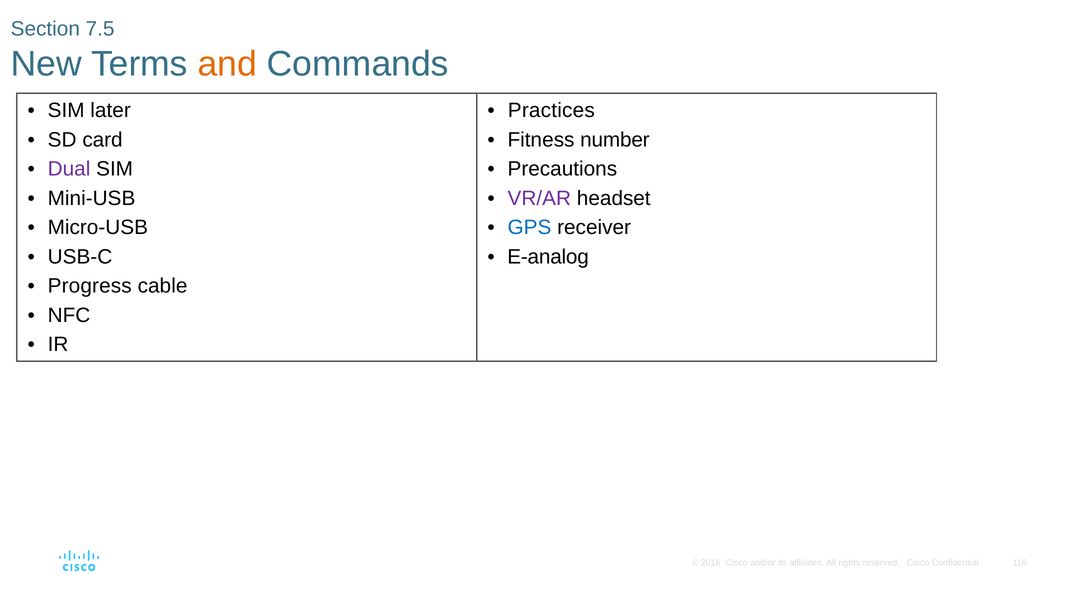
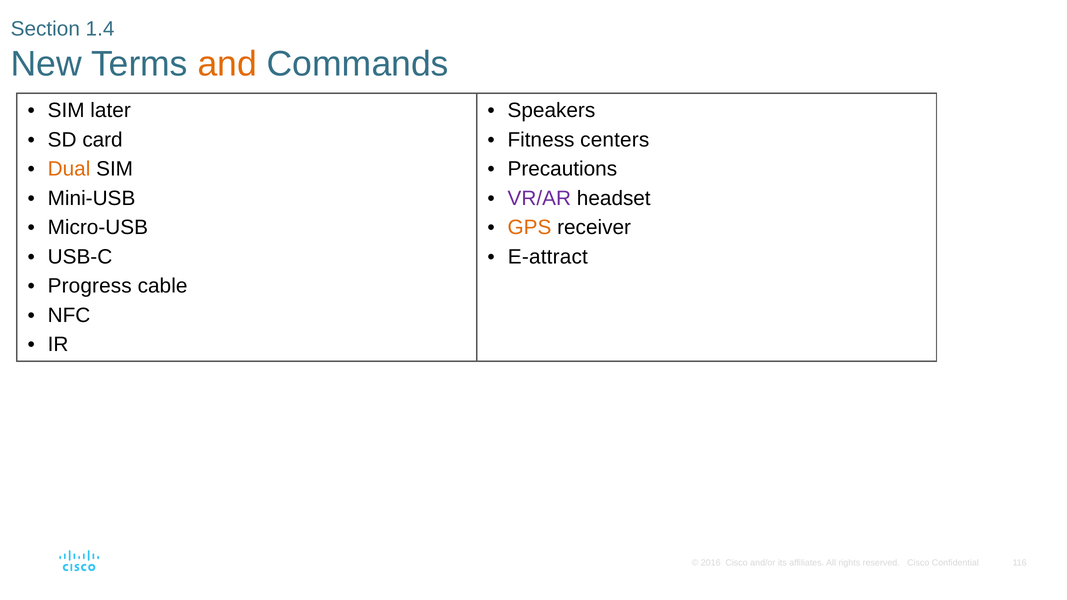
7.5: 7.5 -> 1.4 (100, 29)
Practices: Practices -> Speakers (551, 111)
number: number -> centers (615, 140)
Dual colour: purple -> orange (69, 169)
GPS colour: blue -> orange (529, 228)
E-analog: E-analog -> E-attract (548, 257)
